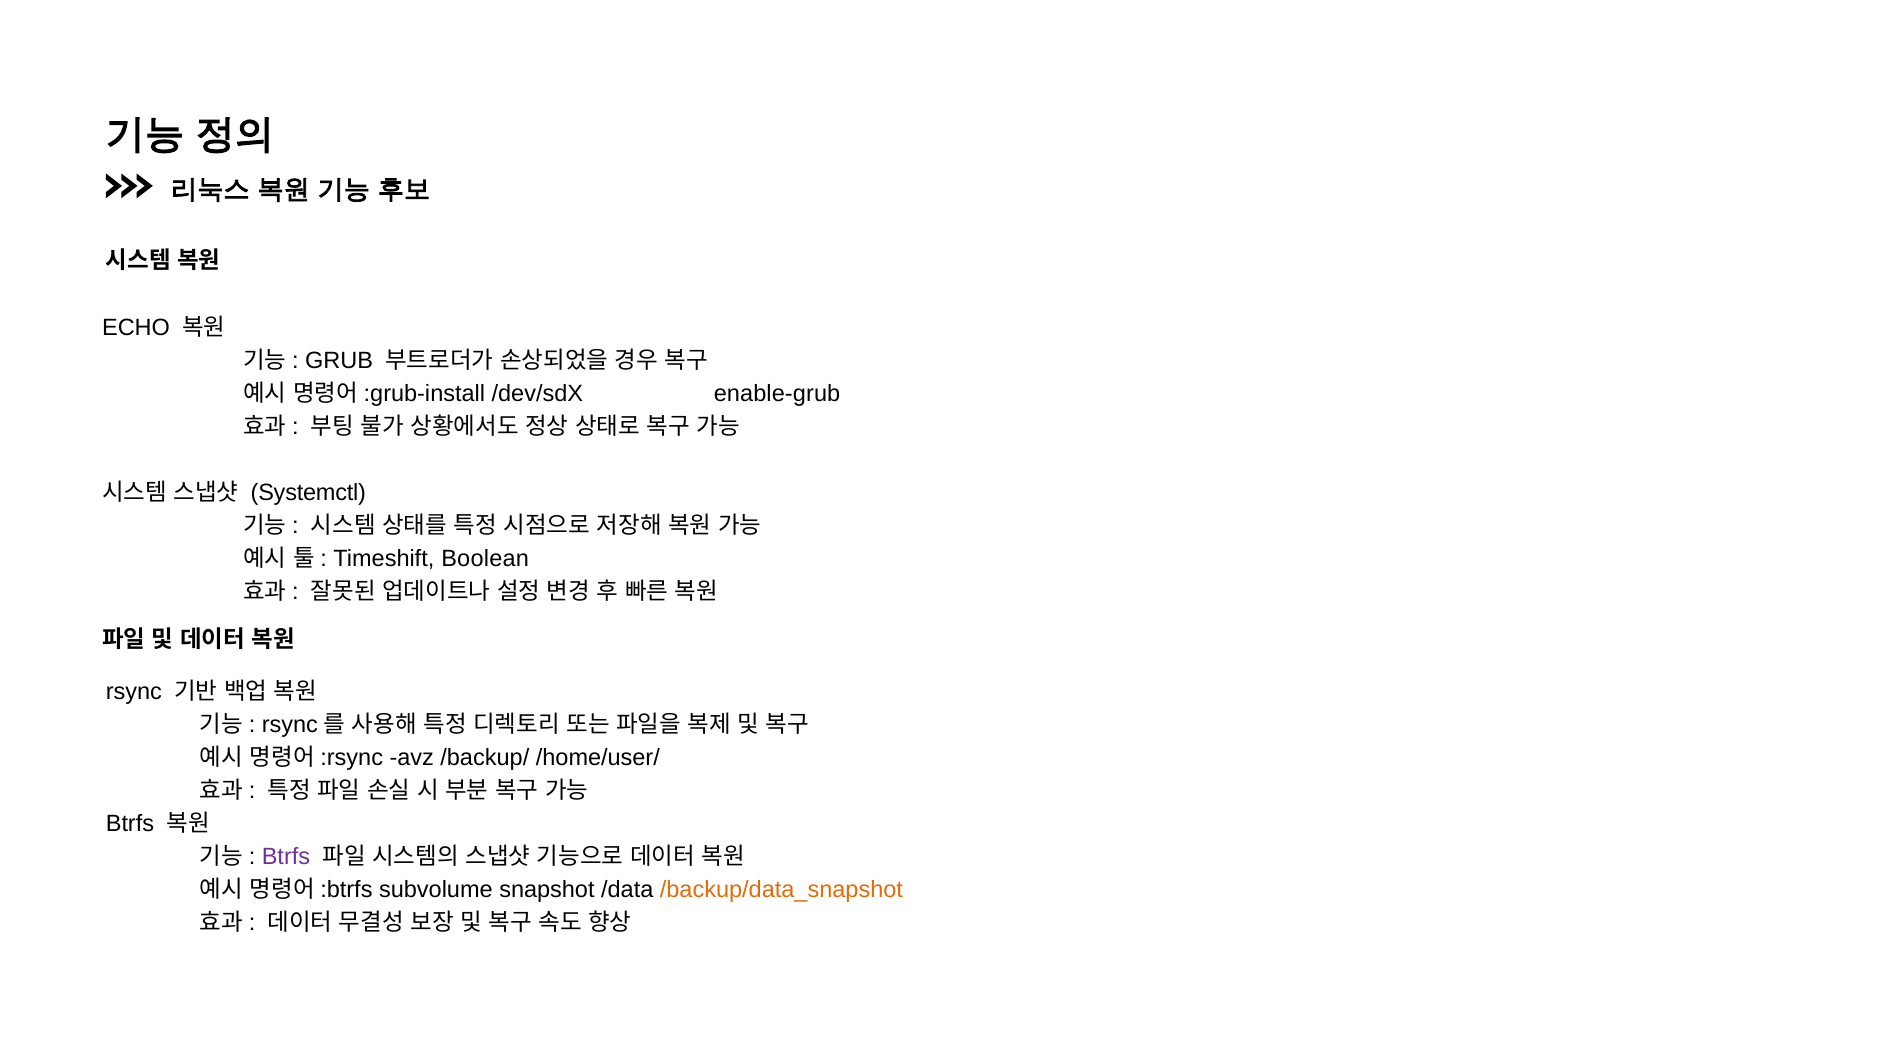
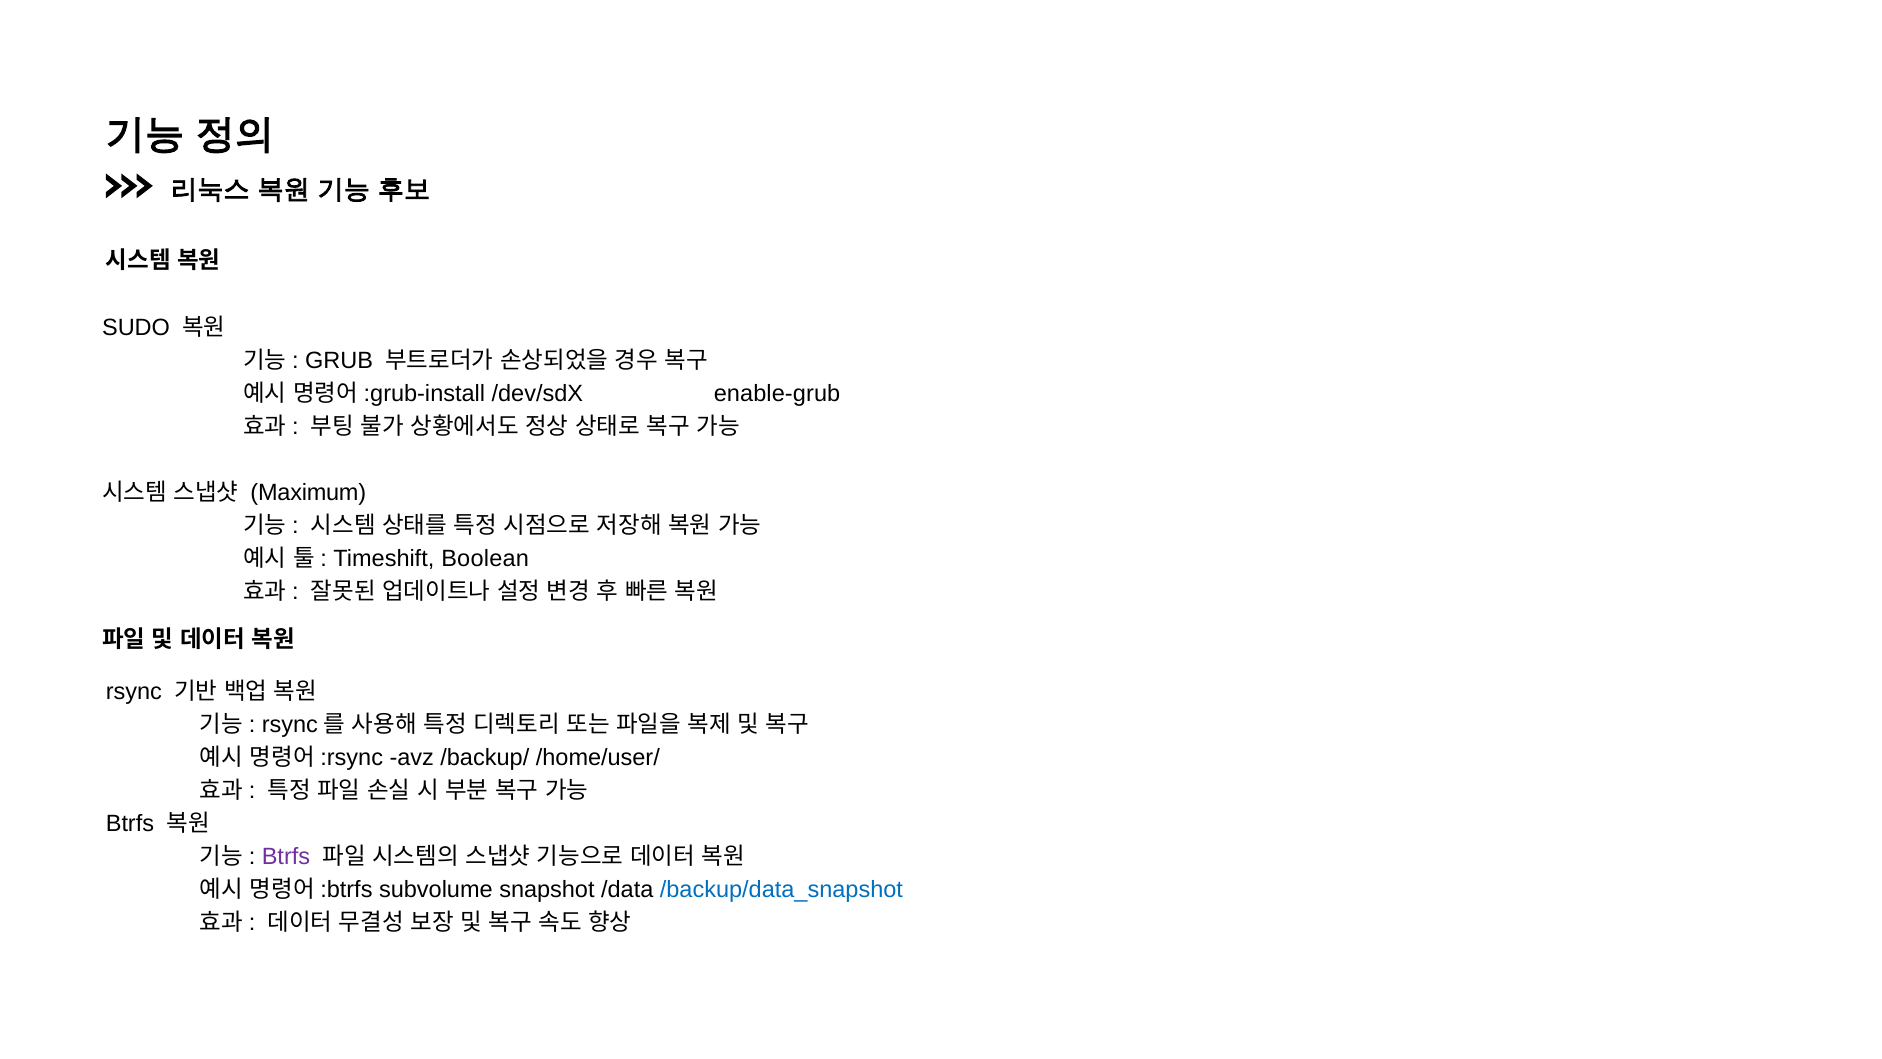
ECHO: ECHO -> SUDO (136, 328)
Systemctl: Systemctl -> Maximum (308, 492)
/backup/data_snapshot colour: orange -> blue (781, 889)
